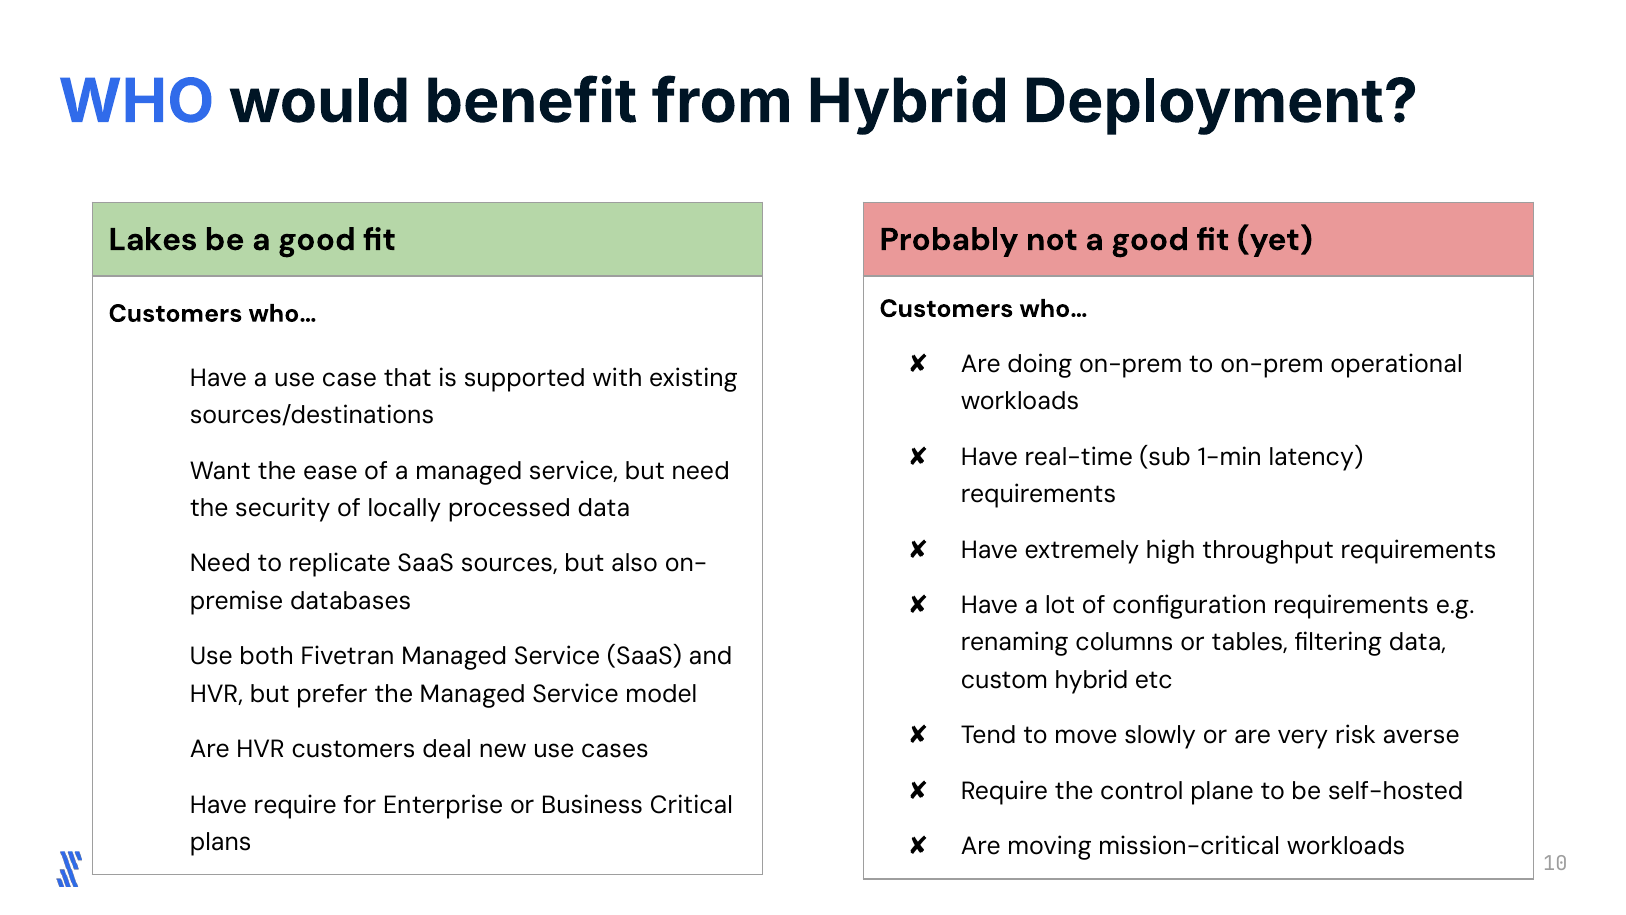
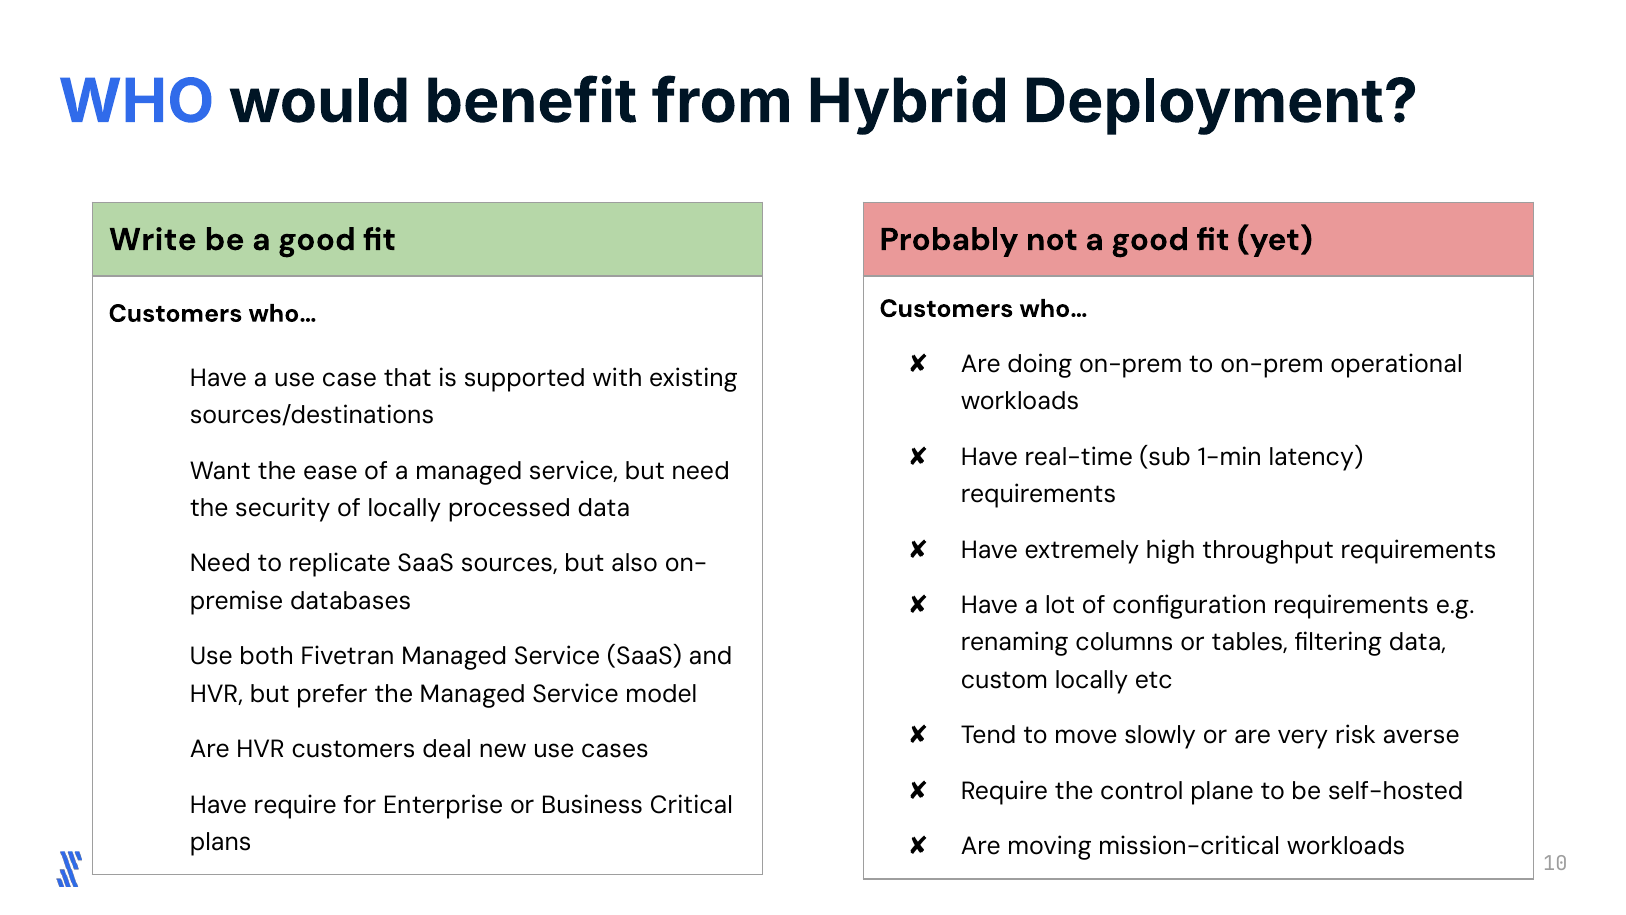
Lakes: Lakes -> Write (153, 239)
custom hybrid: hybrid -> locally (1091, 680)
